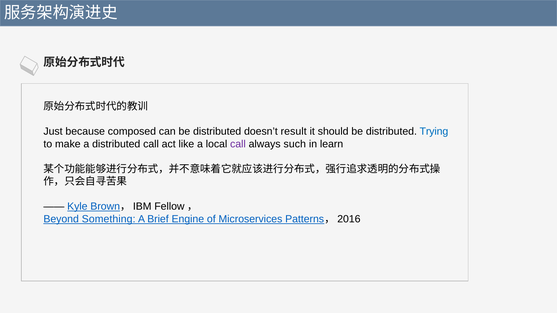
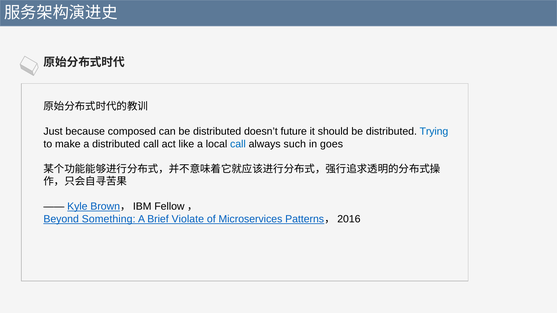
result: result -> future (294, 132)
call colour: purple -> blue (238, 144)
learn: learn -> goes (332, 144)
Engine: Engine -> Violate (188, 219)
